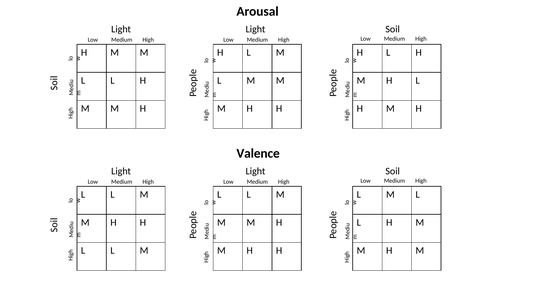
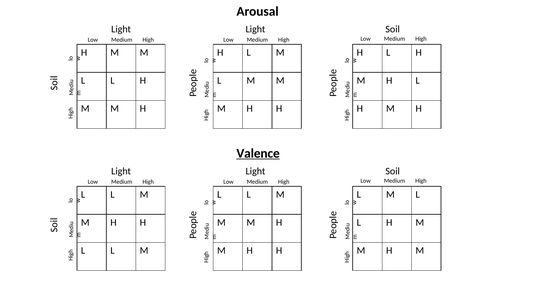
Valence underline: none -> present (258, 153)
